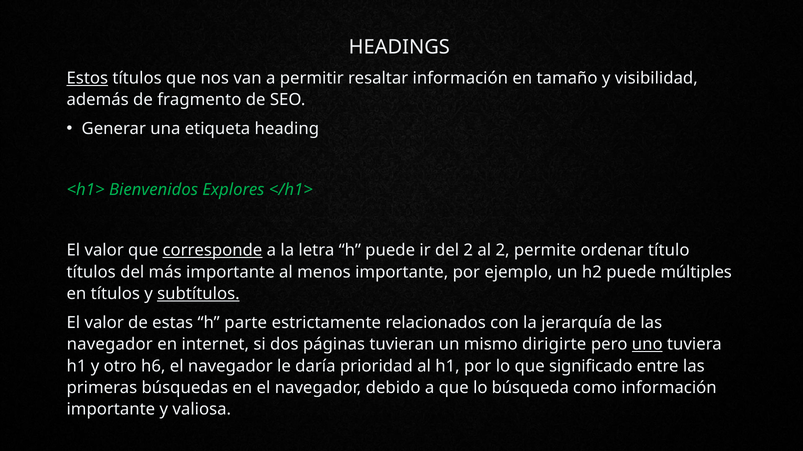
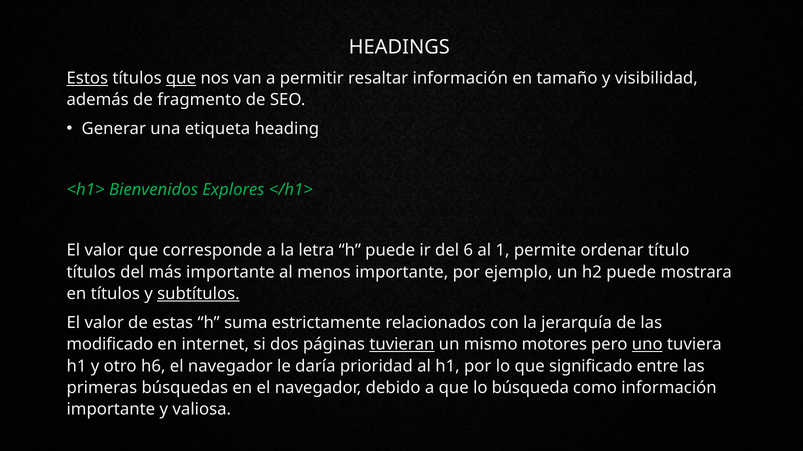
que underline: none -> present (181, 78)
corresponde underline: present -> none (212, 251)
del 2: 2 -> 6 (468, 251)
al 2: 2 -> 1 (503, 251)
múltiples: múltiples -> mostrara (696, 272)
parte: parte -> suma (246, 323)
navegador: navegador -> modificado (110, 345)
tuvieran underline: none -> present (402, 345)
dirigirte: dirigirte -> motores (554, 345)
